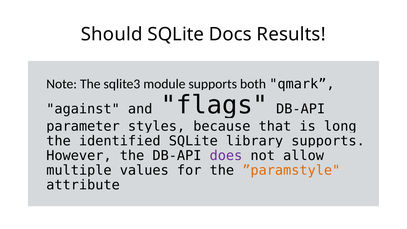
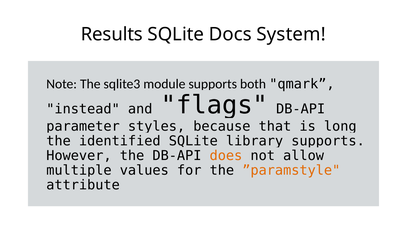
Should: Should -> Results (112, 34)
Results: Results -> System (291, 34)
against: against -> instead (83, 109)
does colour: purple -> orange (226, 156)
